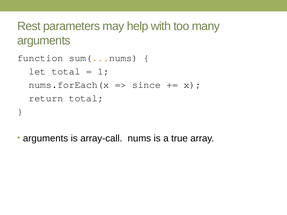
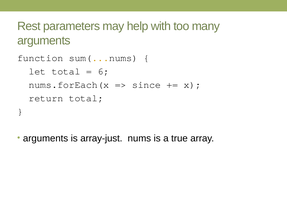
1: 1 -> 6 (103, 71)
array-call: array-call -> array-just (101, 138)
